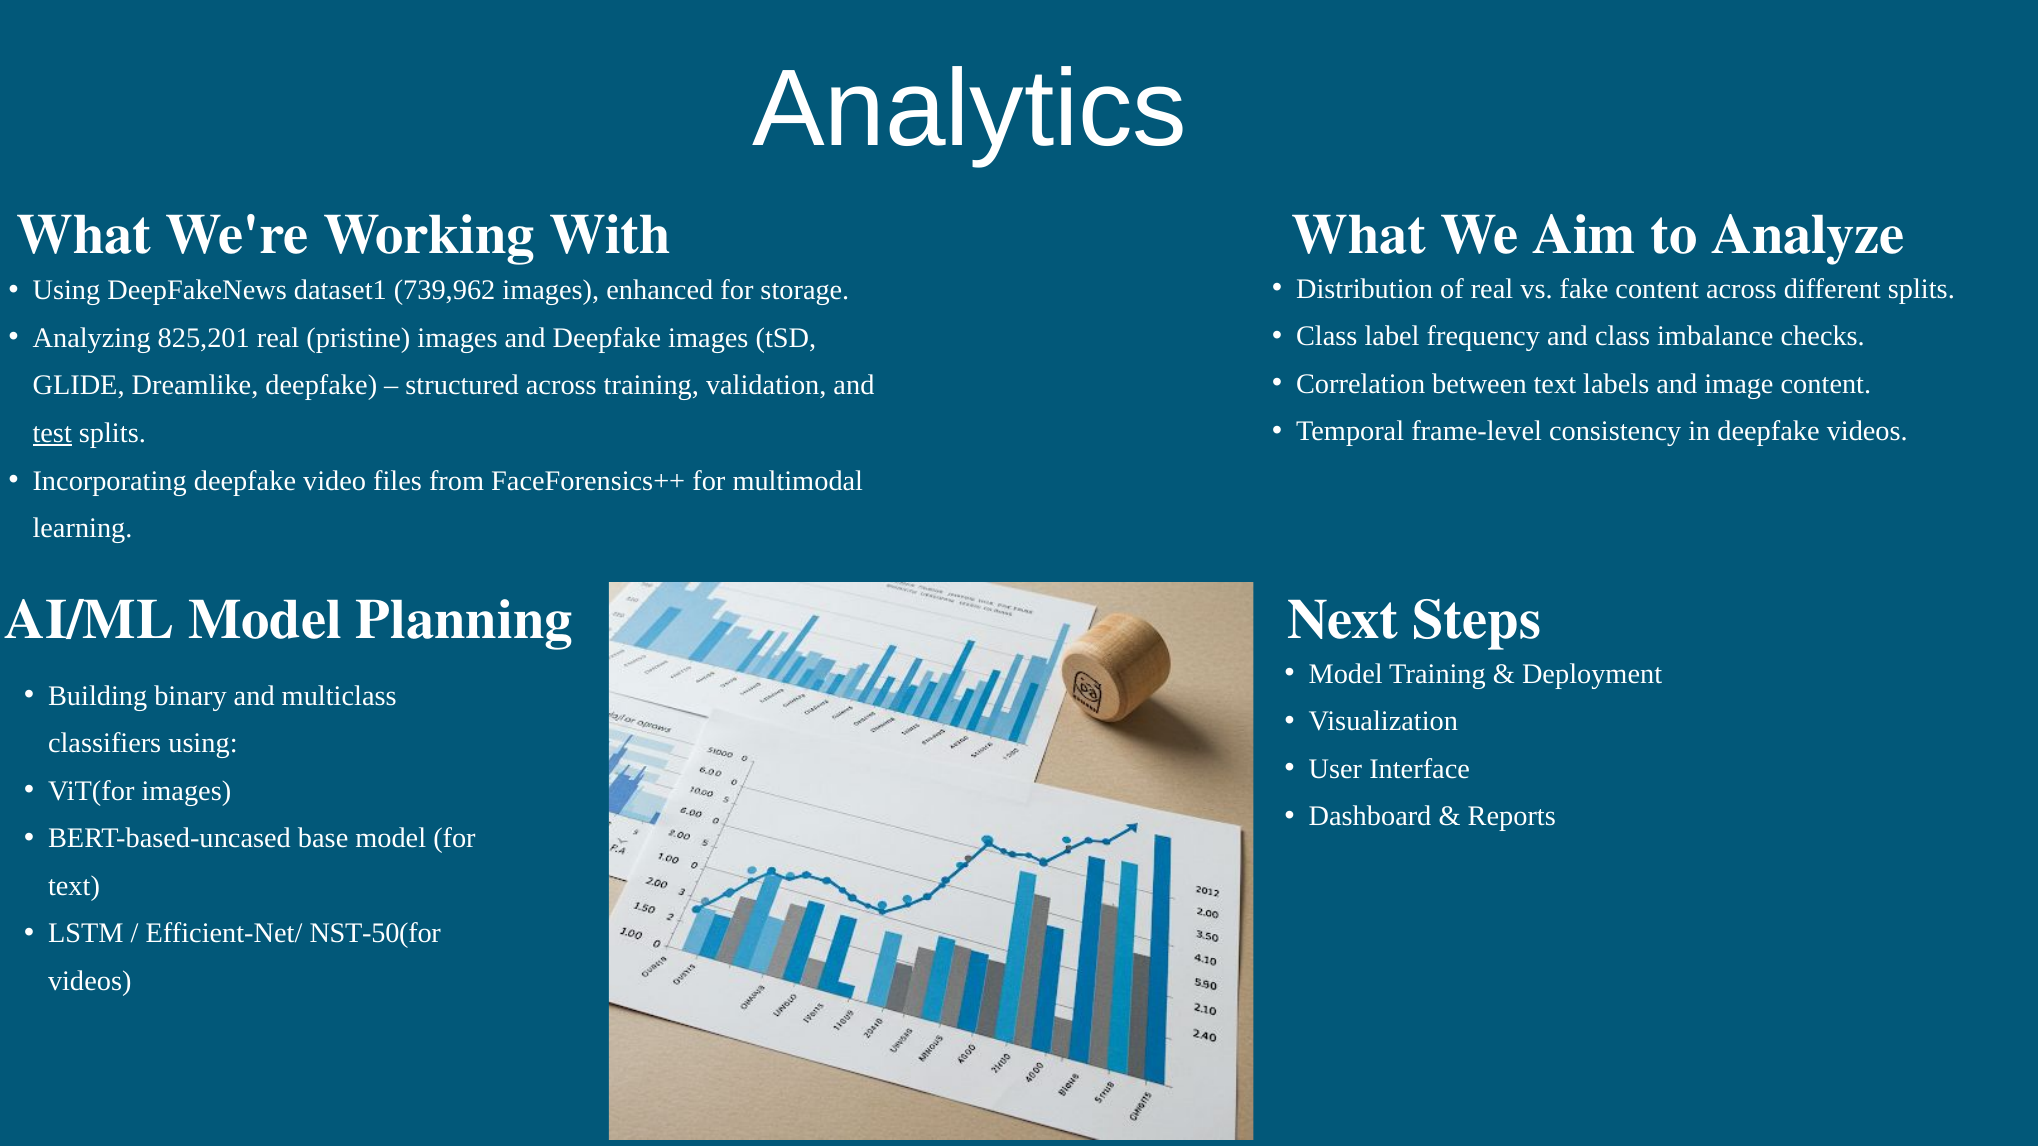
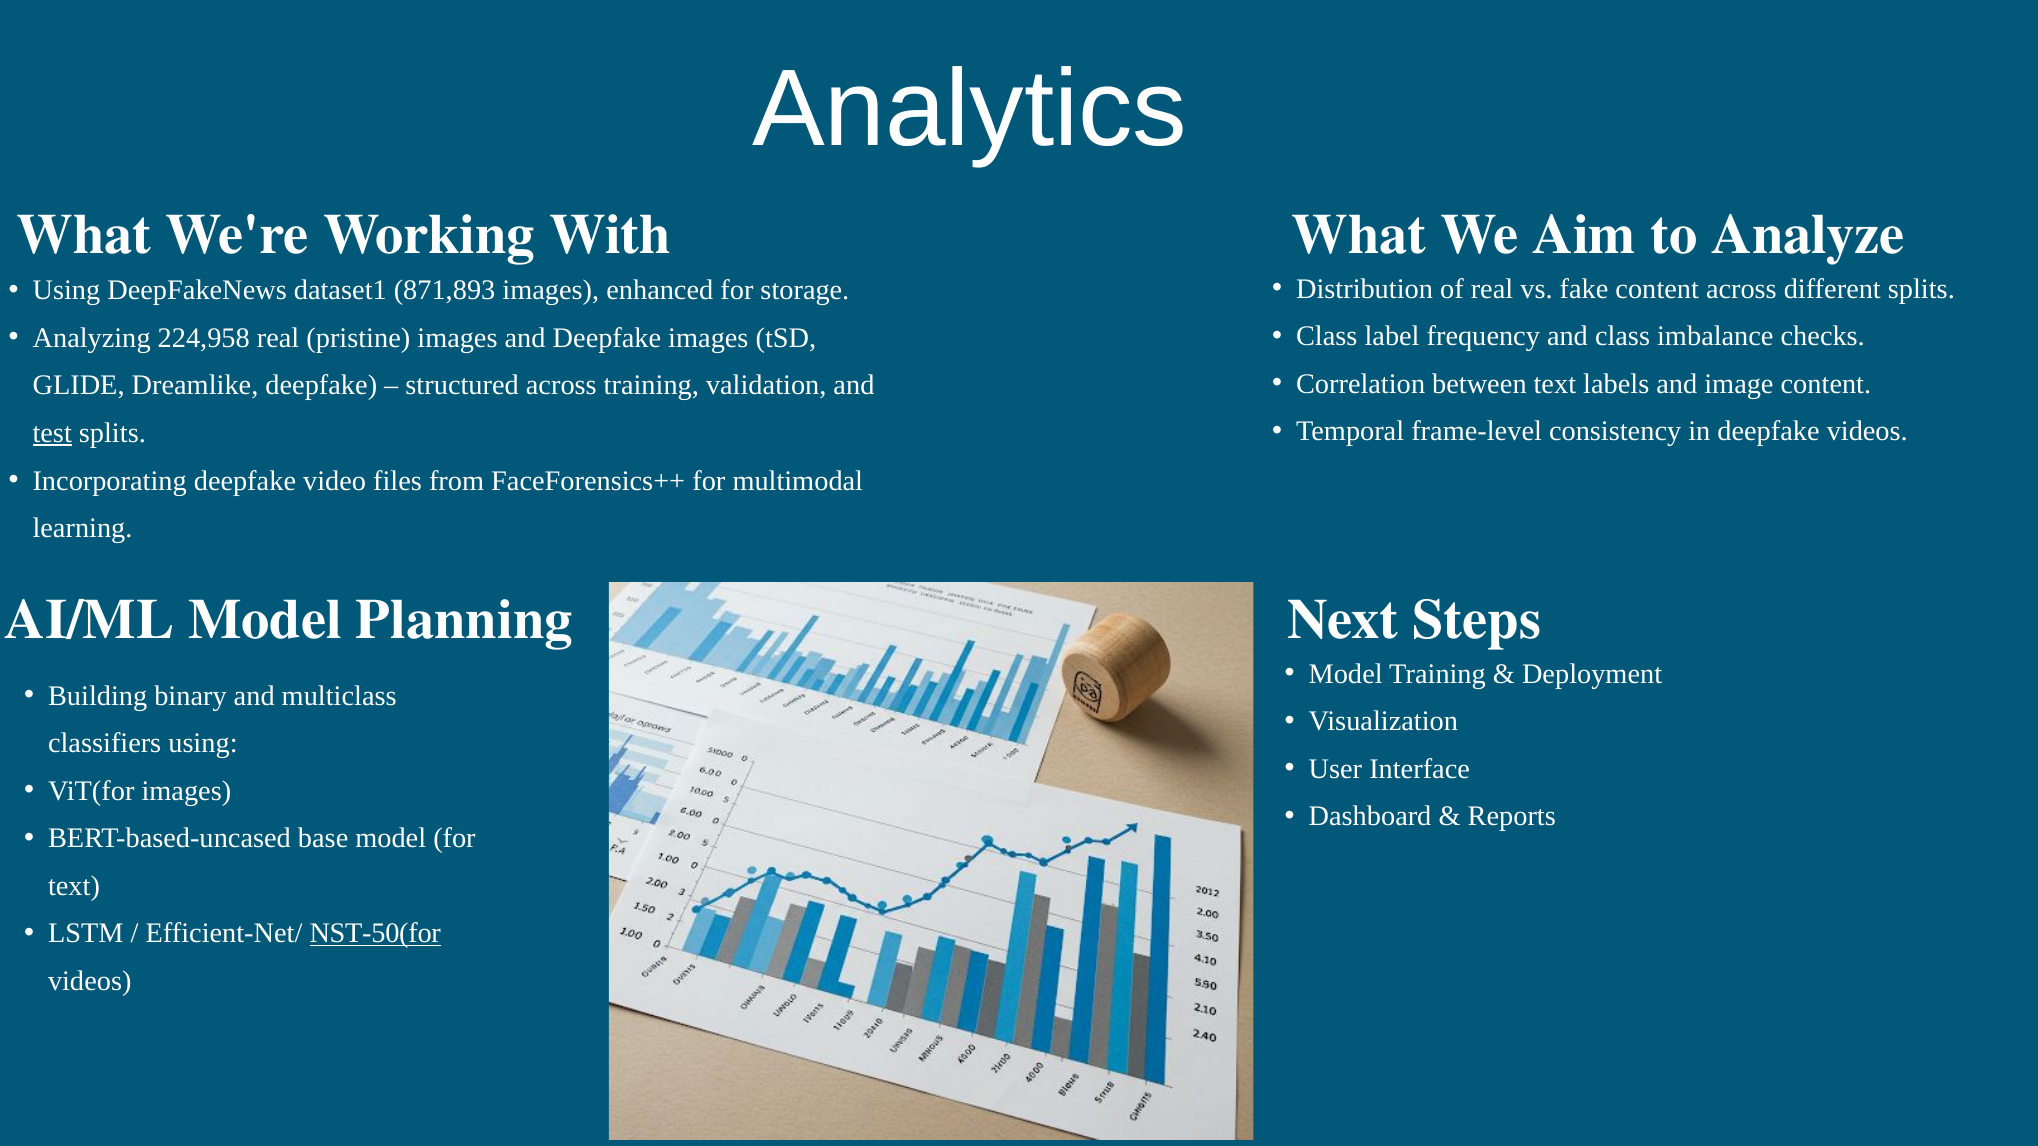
739,962: 739,962 -> 871,893 (445, 291)
825,201: 825,201 -> 224,958 (204, 338)
NST-50(for underline: none -> present (375, 934)
